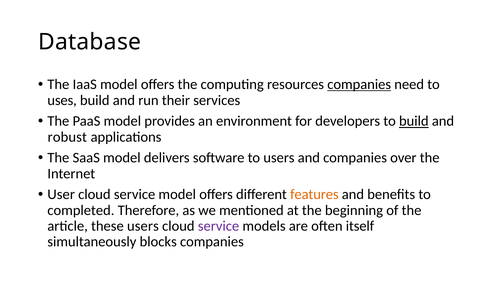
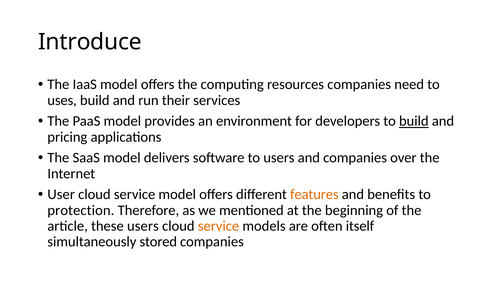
Database: Database -> Introduce (90, 42)
companies underline: present -> none (359, 84)
robust: robust -> pricing (67, 137)
completed: completed -> protection (81, 210)
service colour: purple -> orange (218, 226)
blocks: blocks -> stored (158, 241)
